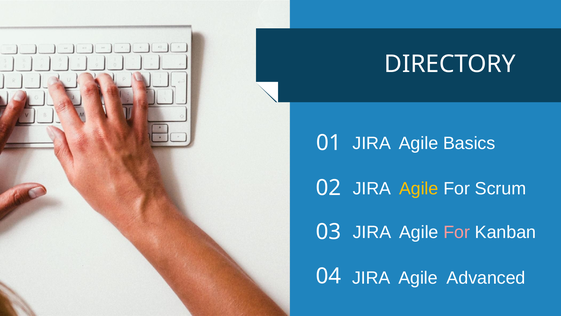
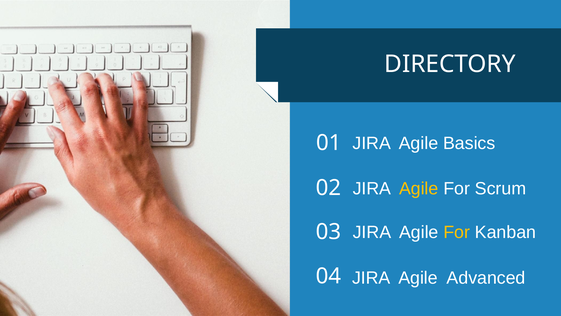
For colour: pink -> yellow (457, 232)
